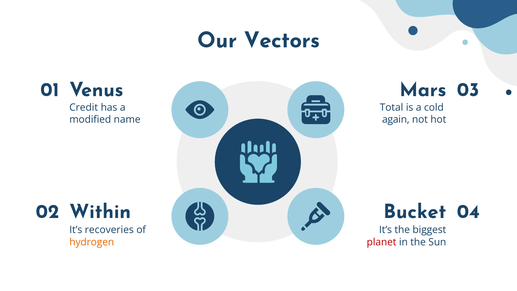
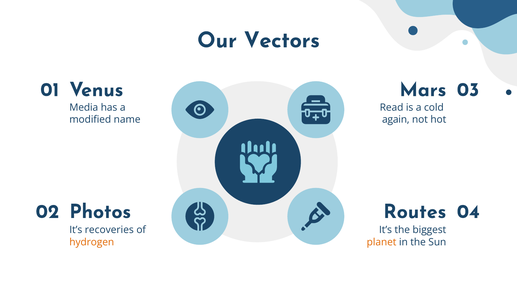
Credit: Credit -> Media (84, 107)
Total: Total -> Read (392, 107)
Within: Within -> Photos (100, 211)
Bucket: Bucket -> Routes (415, 211)
planet colour: red -> orange (382, 242)
